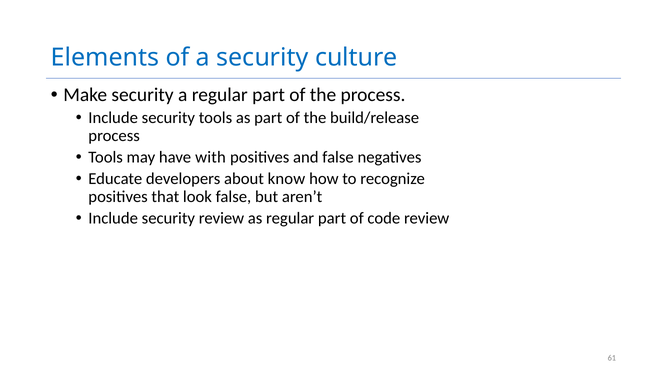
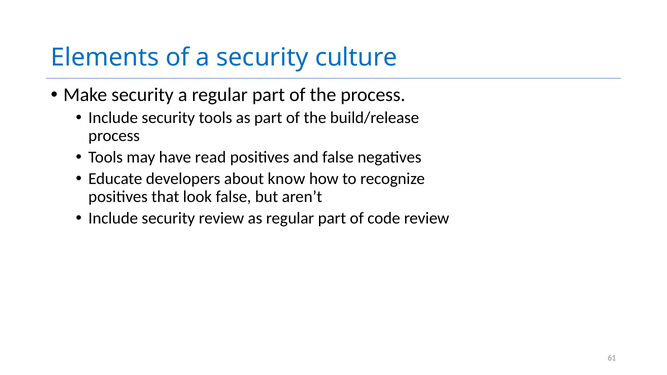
with: with -> read (211, 157)
